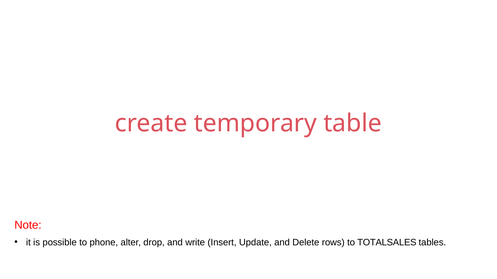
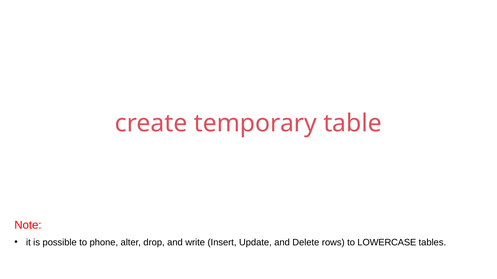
TOTALSALES: TOTALSALES -> LOWERCASE (387, 243)
